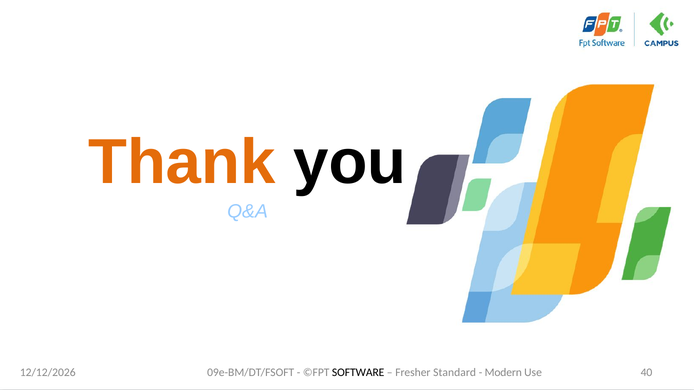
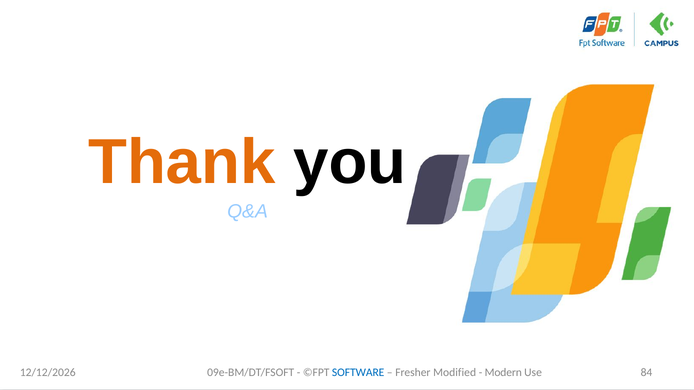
SOFTWARE colour: black -> blue (358, 373)
Standard: Standard -> Modified (455, 373)
40: 40 -> 84 (646, 373)
